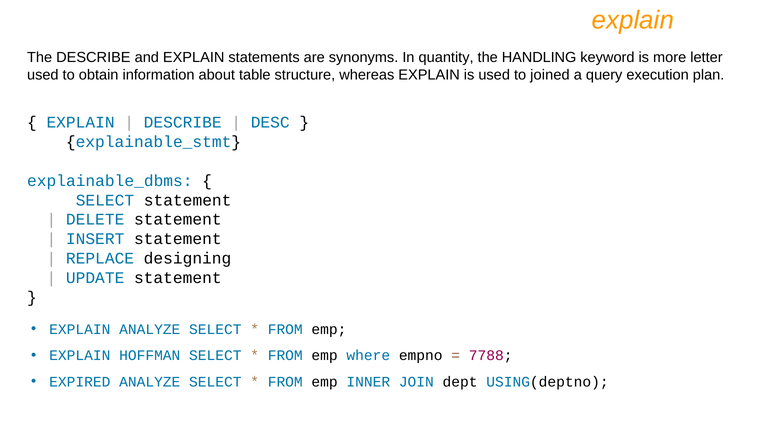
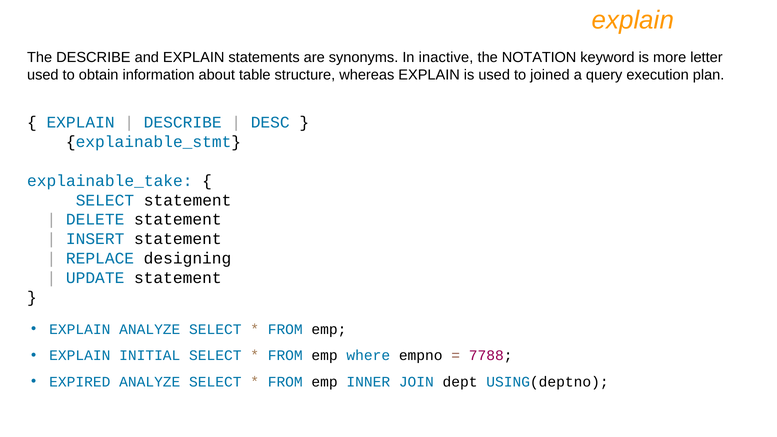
quantity: quantity -> inactive (446, 57)
HANDLING: HANDLING -> NOTATION (539, 57)
explainable_dbms: explainable_dbms -> explainable_take (110, 181)
HOFFMAN: HOFFMAN -> INITIAL (150, 356)
